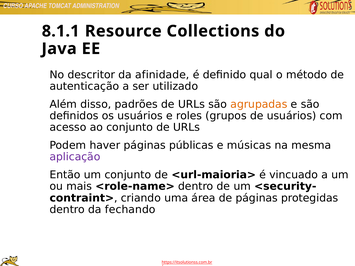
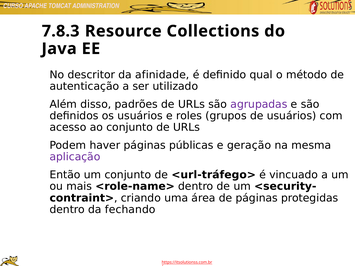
8.1.1: 8.1.1 -> 7.8.3 (61, 31)
agrupadas colour: orange -> purple (259, 104)
músicas: músicas -> geração (249, 145)
<url-maioria>: <url-maioria> -> <url-tráfego> (214, 175)
